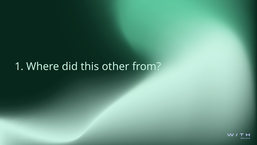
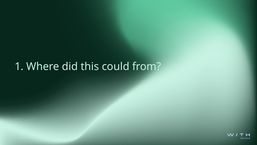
other: other -> could (116, 66)
